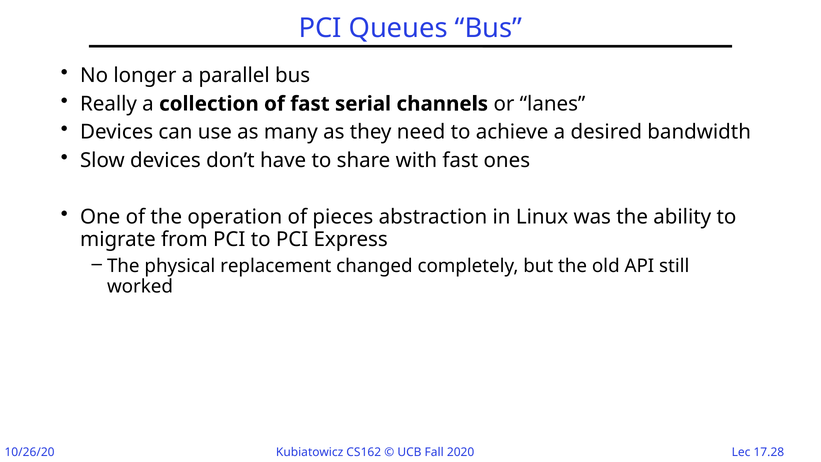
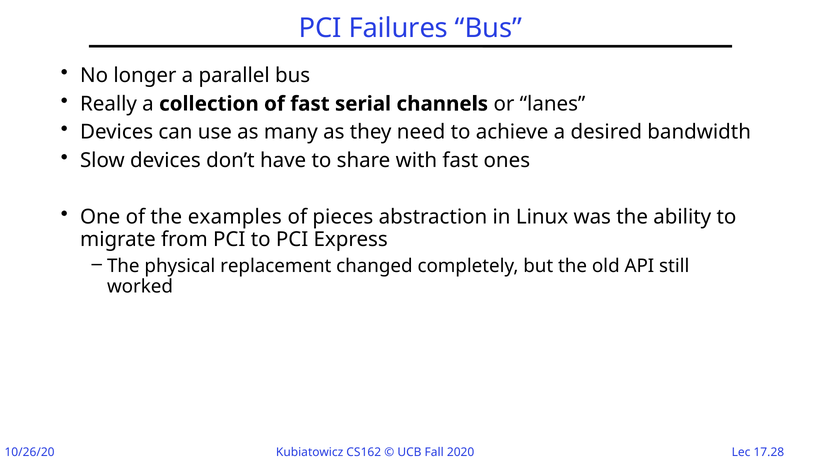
Queues: Queues -> Failures (398, 28)
operation: operation -> examples (235, 217)
